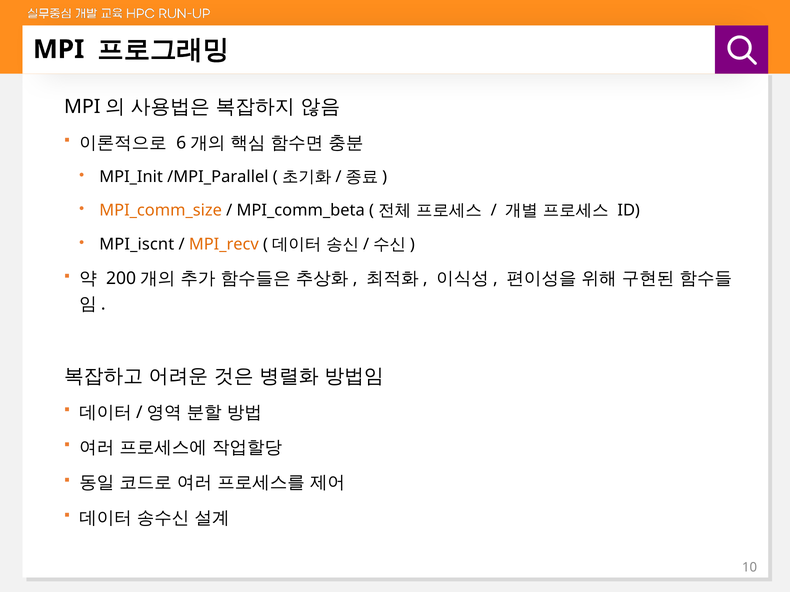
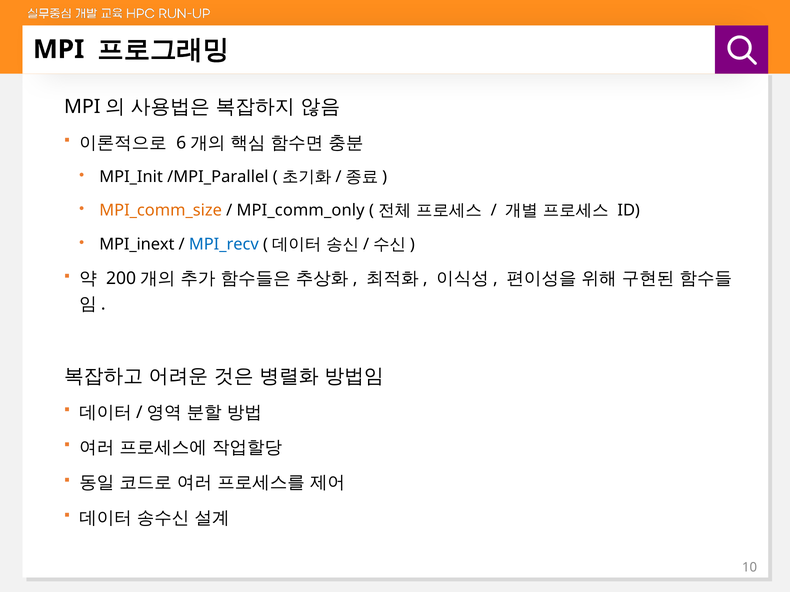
MPI_comm_beta: MPI_comm_beta -> MPI_comm_only (301, 211)
MPI_iscnt: MPI_iscnt -> MPI_inext (137, 244)
MPI_recv colour: orange -> blue (224, 244)
